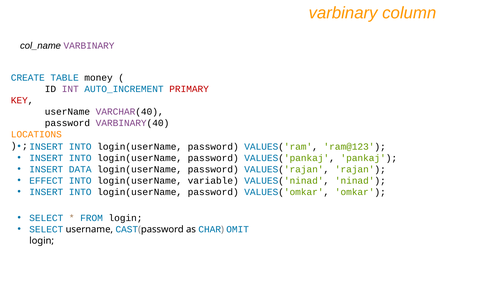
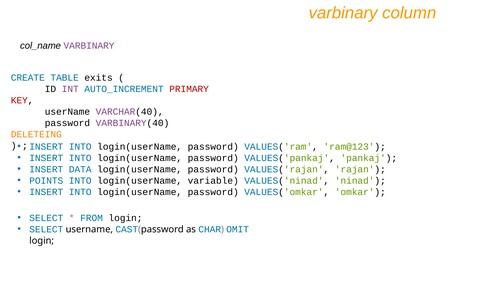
money: money -> exits (99, 78)
LOCATIONS: LOCATIONS -> DELETEING (36, 134)
EFFECT: EFFECT -> POINTS (46, 181)
